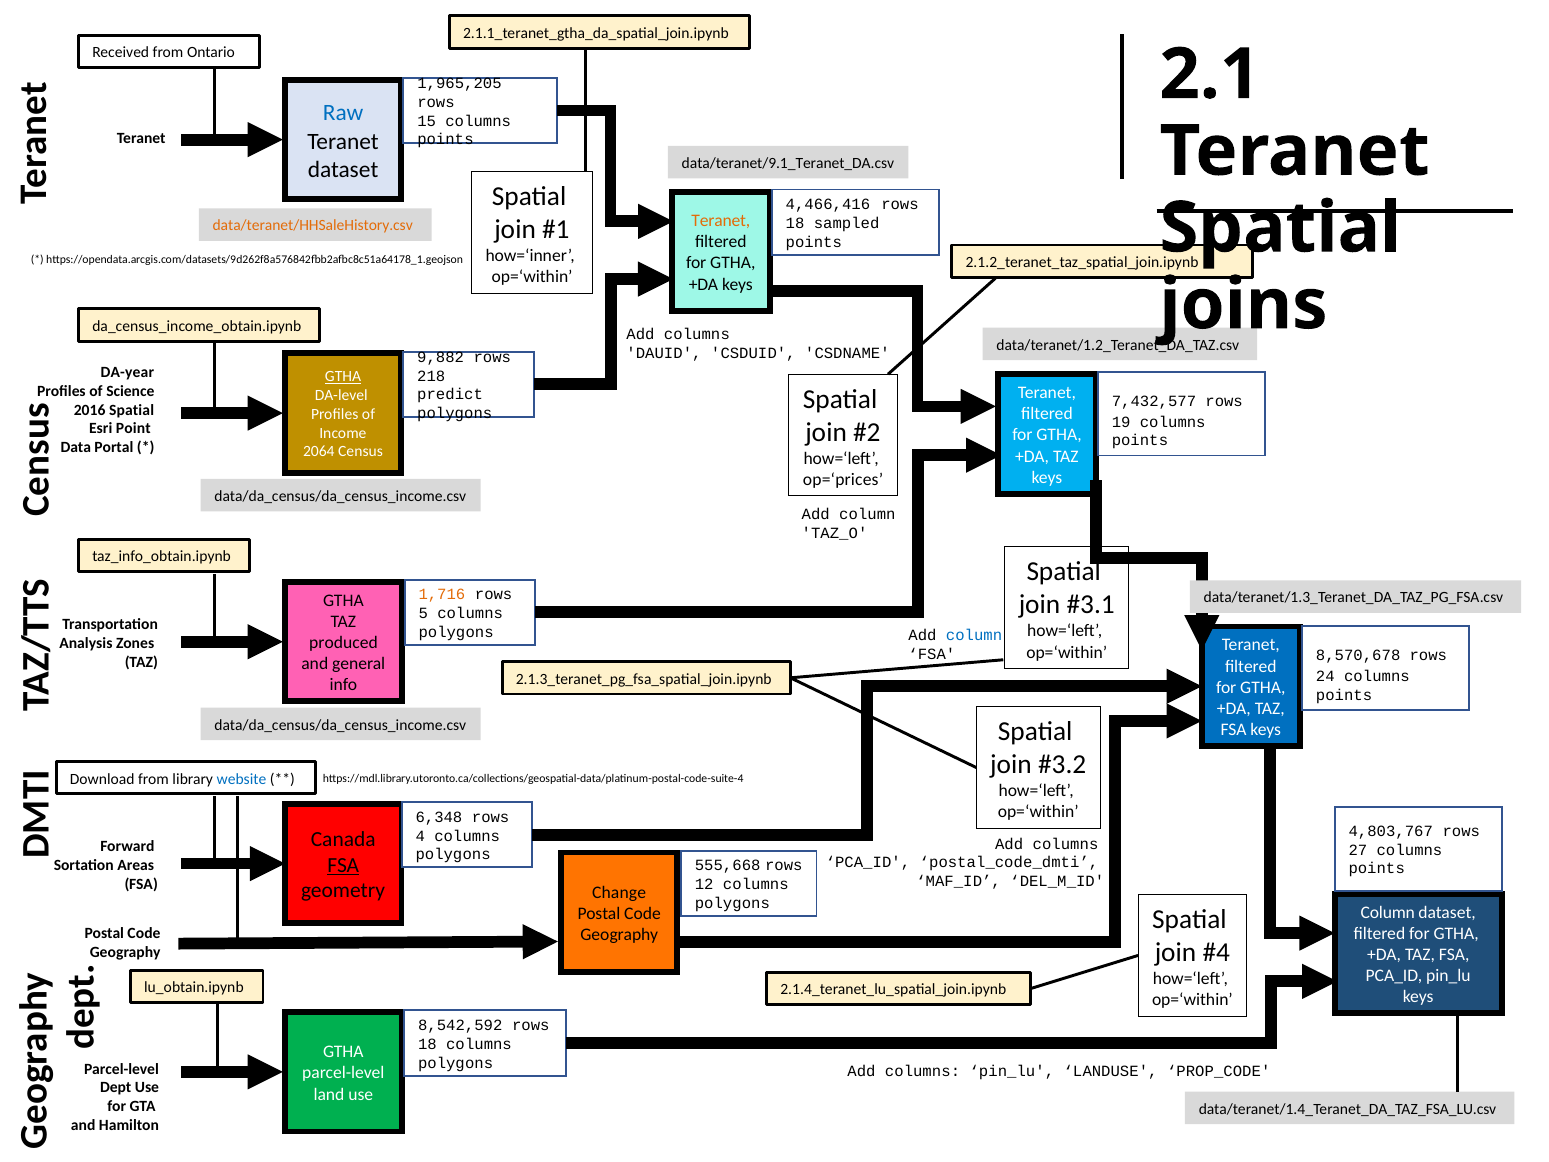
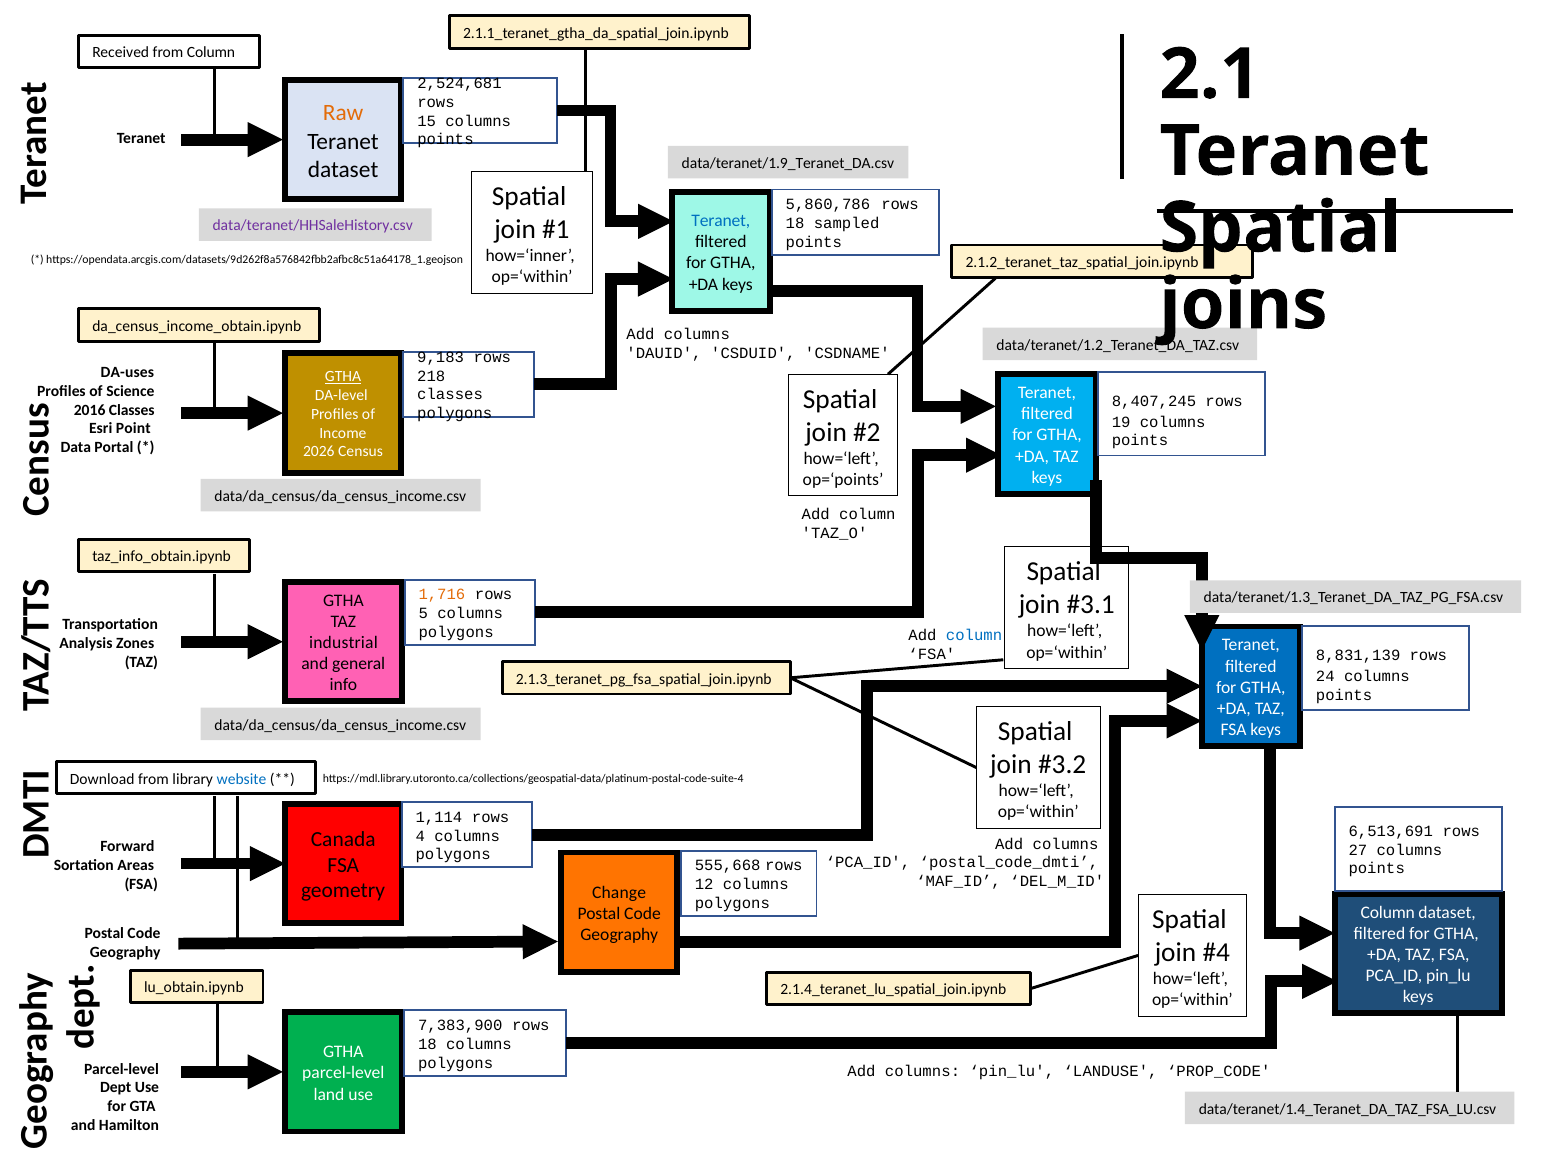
from Ontario: Ontario -> Column (211, 53)
1,965,205: 1,965,205 -> 2,524,681 (459, 84)
Raw colour: blue -> orange (343, 113)
data/teranet/9.1_Teranet_DA.csv: data/teranet/9.1_Teranet_DA.csv -> data/teranet/1.9_Teranet_DA.csv (788, 163)
4,466,416: 4,466,416 -> 5,860,786 (828, 205)
Teranet colour: orange -> blue (721, 221)
data/teranet/HHSaleHistory.csv colour: orange -> purple (313, 226)
9,882: 9,882 -> 9,183 (441, 357)
DA-year: DA-year -> DA-uses (127, 372)
predict: predict -> classes (450, 395)
7,432,577: 7,432,577 -> 8,407,245 (1154, 401)
2016 Spatial: Spatial -> Classes (132, 410)
2064: 2064 -> 2026 (319, 451)
op=‘prices: op=‘prices -> op=‘points (843, 479)
produced: produced -> industrial (343, 643)
8,570,678: 8,570,678 -> 8,831,139 (1358, 655)
6,348: 6,348 -> 1,114 (439, 817)
4,803,767: 4,803,767 -> 6,513,691 (1391, 831)
FSA underline: present -> none (343, 865)
8,542,592: 8,542,592 -> 7,383,900 (460, 1025)
